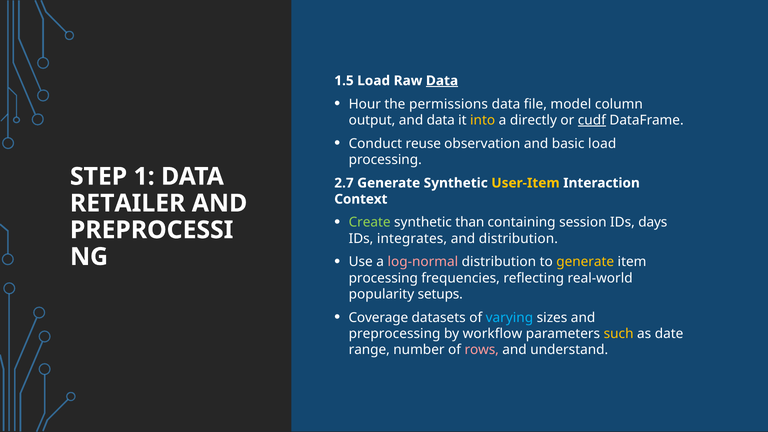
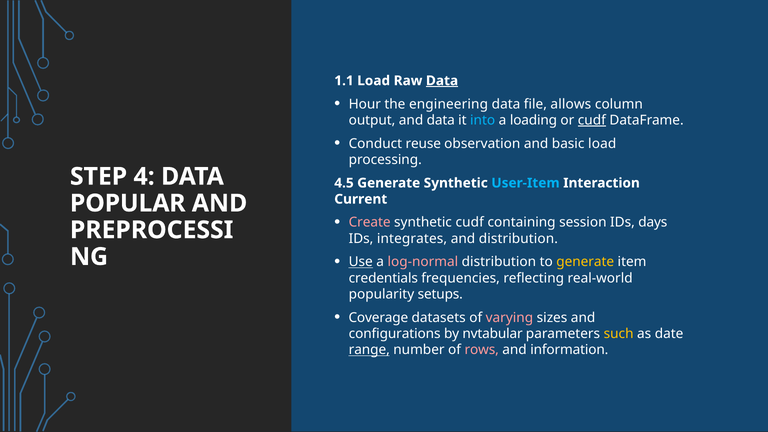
1.5: 1.5 -> 1.1 (344, 81)
permissions: permissions -> engineering (449, 104)
model: model -> allows (571, 104)
into colour: yellow -> light blue (483, 120)
directly: directly -> loading (533, 120)
1: 1 -> 4 (144, 177)
2.7: 2.7 -> 4.5 (344, 183)
User-Item colour: yellow -> light blue (525, 183)
Context: Context -> Current (361, 199)
RETAILER: RETAILER -> POPULAR (128, 203)
Create colour: light green -> pink (370, 222)
synthetic than: than -> cudf (470, 222)
Use underline: none -> present (361, 262)
processing: processing -> credentials (383, 278)
varying colour: light blue -> pink (509, 318)
preprocessing: preprocessing -> configurations (395, 334)
workflow: workflow -> nvtabular (493, 334)
range underline: none -> present (369, 350)
understand: understand -> information (569, 350)
